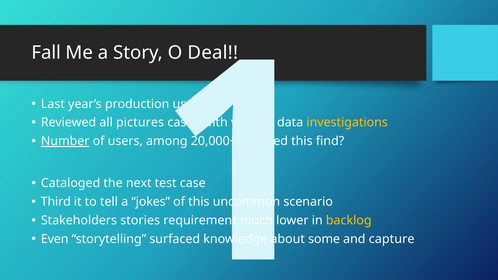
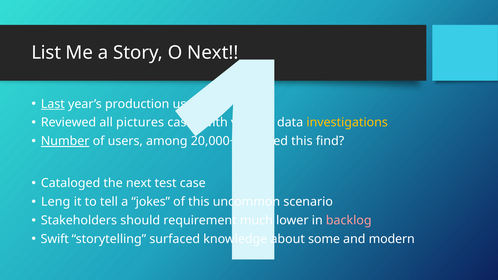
Fall: Fall -> List (46, 53)
O Deal: Deal -> Next (213, 53)
Last underline: none -> present (53, 104)
Third: Third -> Leng (56, 202)
stories: stories -> should (140, 221)
backlog colour: yellow -> pink (349, 221)
Even: Even -> Swift (55, 239)
capture: capture -> modern (392, 239)
